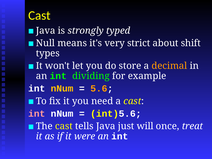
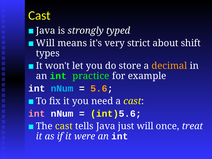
Null: Null -> Will (45, 43)
dividing: dividing -> practice (91, 76)
nNum colour: yellow -> light blue (62, 89)
